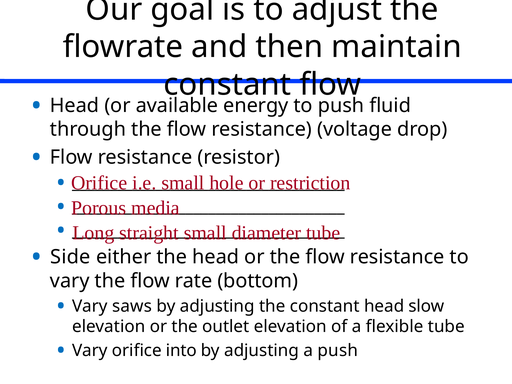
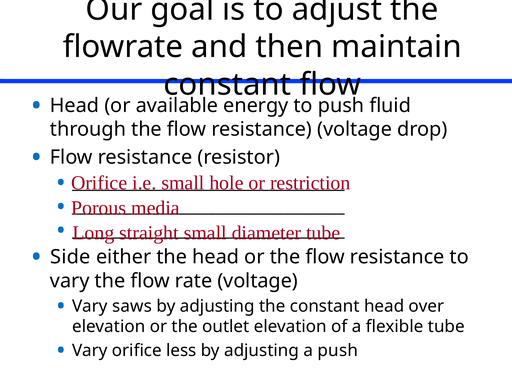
rate bottom: bottom -> voltage (258, 281)
slow: slow -> over (426, 306)
into: into -> less (181, 351)
